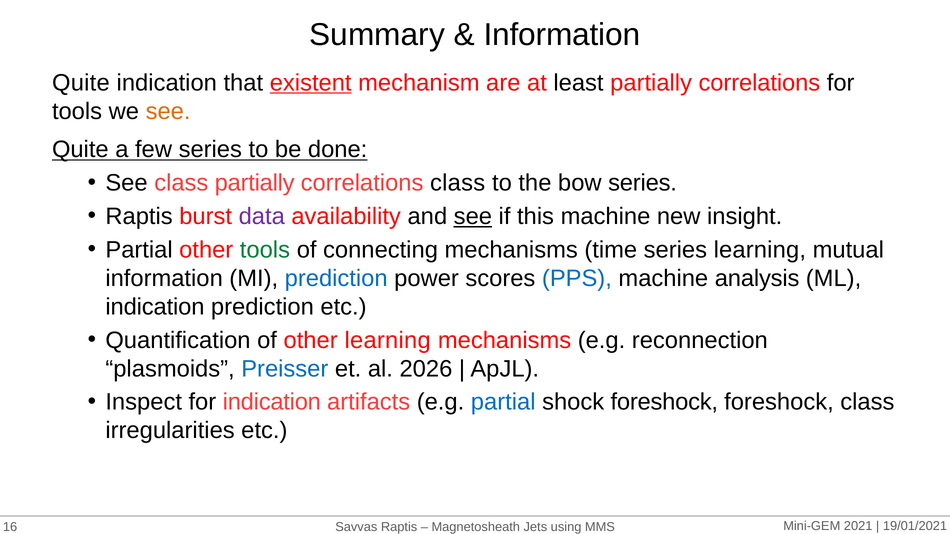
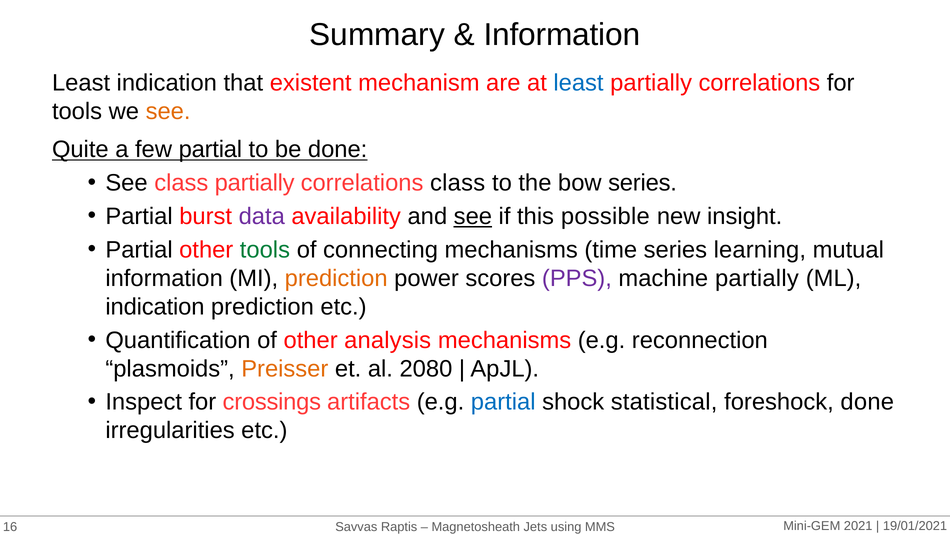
Quite: Quite -> Least (81, 83)
existent underline: present -> none (311, 83)
least colour: black -> blue (578, 83)
few series: series -> partial (210, 150)
Raptis: Raptis -> Partial (139, 217)
this machine: machine -> possible (605, 217)
prediction colour: blue -> orange (336, 279)
PPS colour: blue -> purple (577, 279)
machine analysis: analysis -> partially (757, 279)
other learning: learning -> analysis (388, 340)
Preisser colour: blue -> orange (285, 369)
2026: 2026 -> 2080 (426, 369)
for indication: indication -> crossings (272, 402)
shock foreshock: foreshock -> statistical (664, 402)
foreshock class: class -> done (867, 402)
